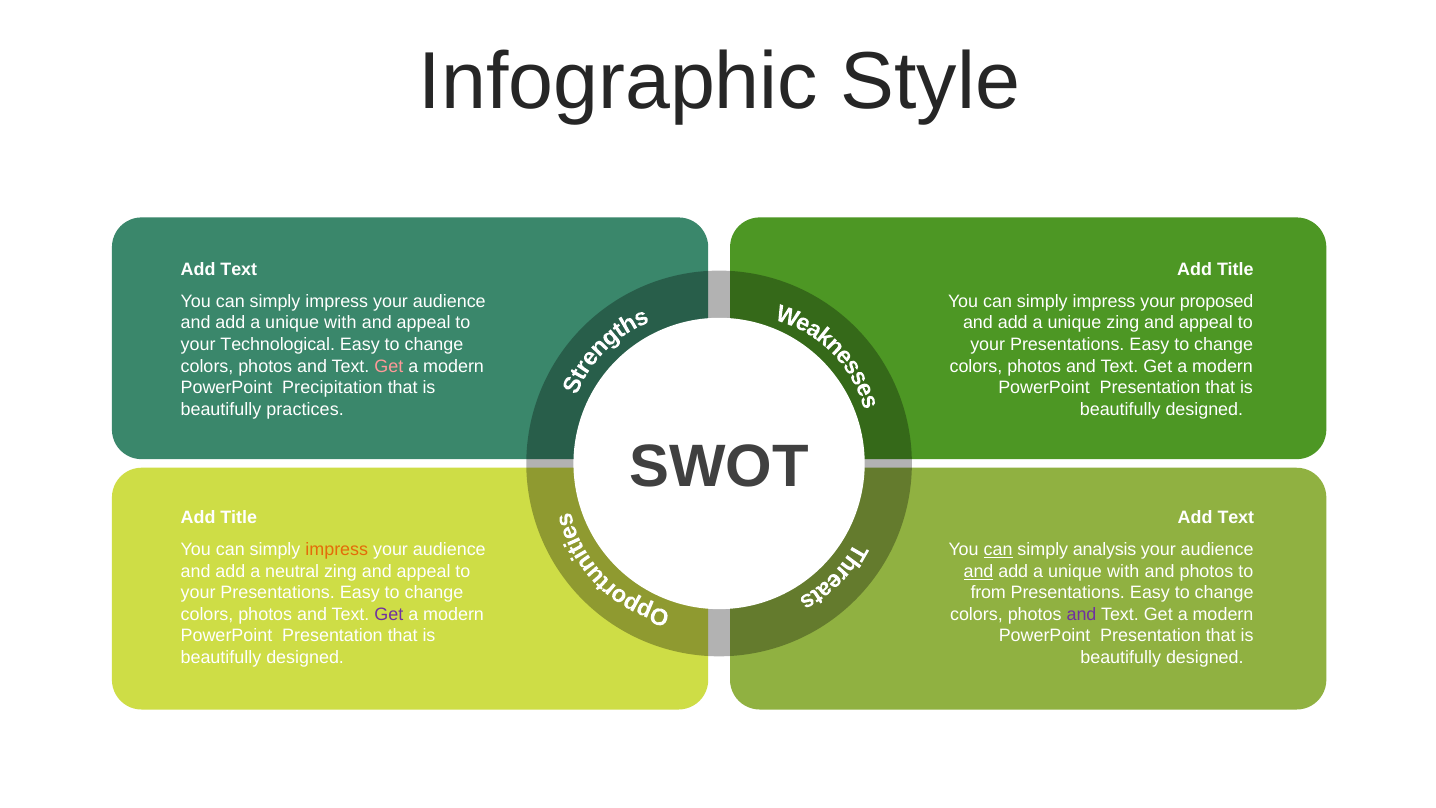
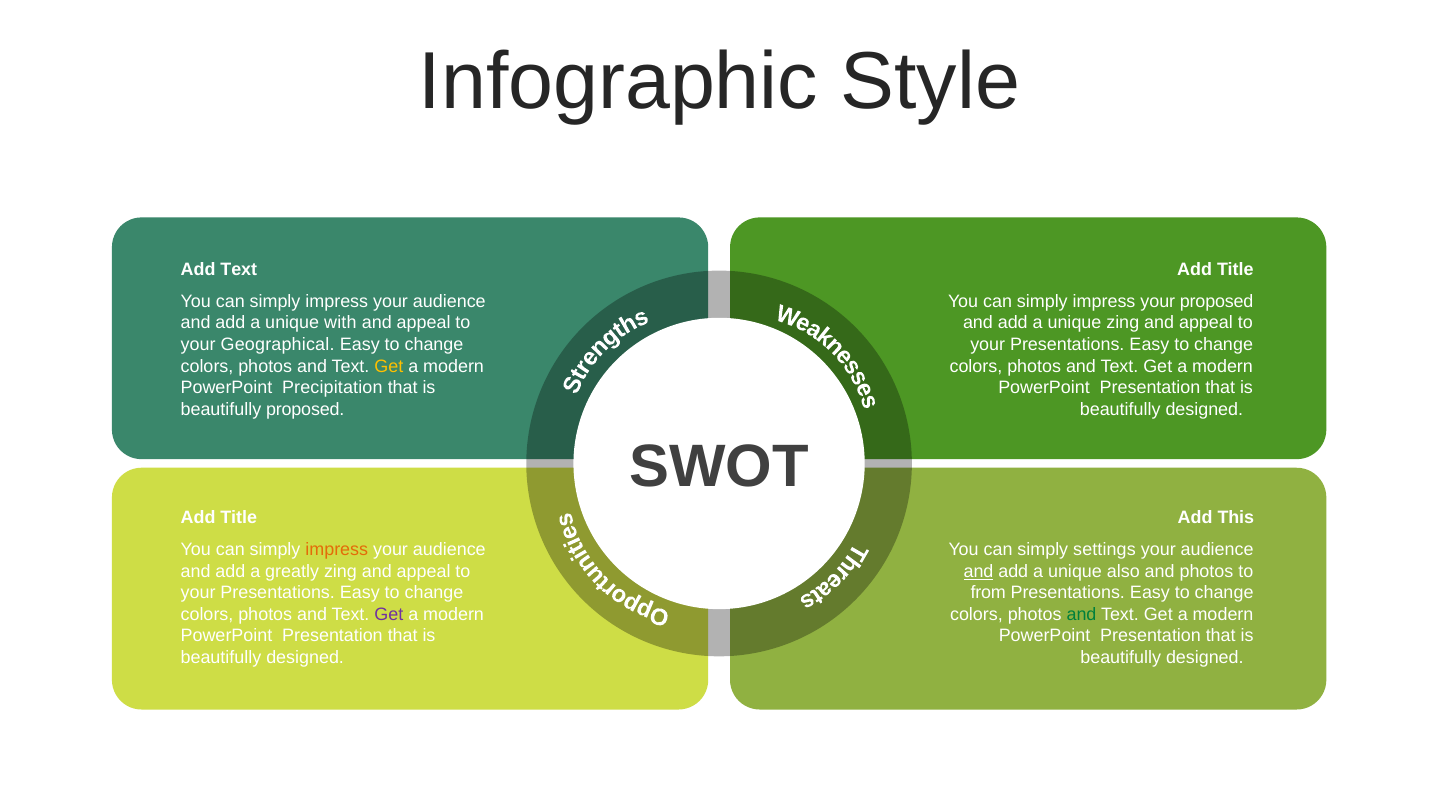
Technological: Technological -> Geographical (278, 344)
Get colour: pink -> yellow (389, 366)
beautifully practices: practices -> proposed (305, 409)
Text: Text -> This (1236, 518)
can underline: present -> none (998, 550)
analysis: analysis -> settings (1104, 550)
neutral: neutral -> greatly (292, 571)
with: with -> also (1123, 571)
and colour: purple -> green (1081, 614)
